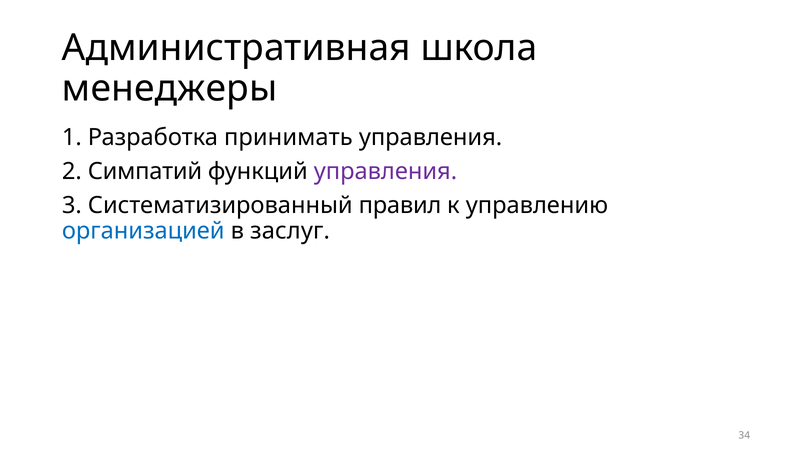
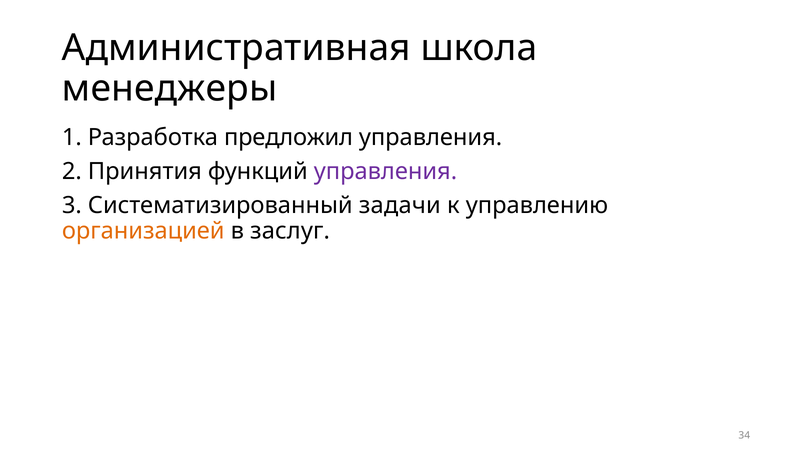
принимать: принимать -> предложил (289, 137)
Симпатий: Симпатий -> Принятия (145, 171)
правил: правил -> задачи (400, 205)
организацией colour: blue -> orange (143, 231)
